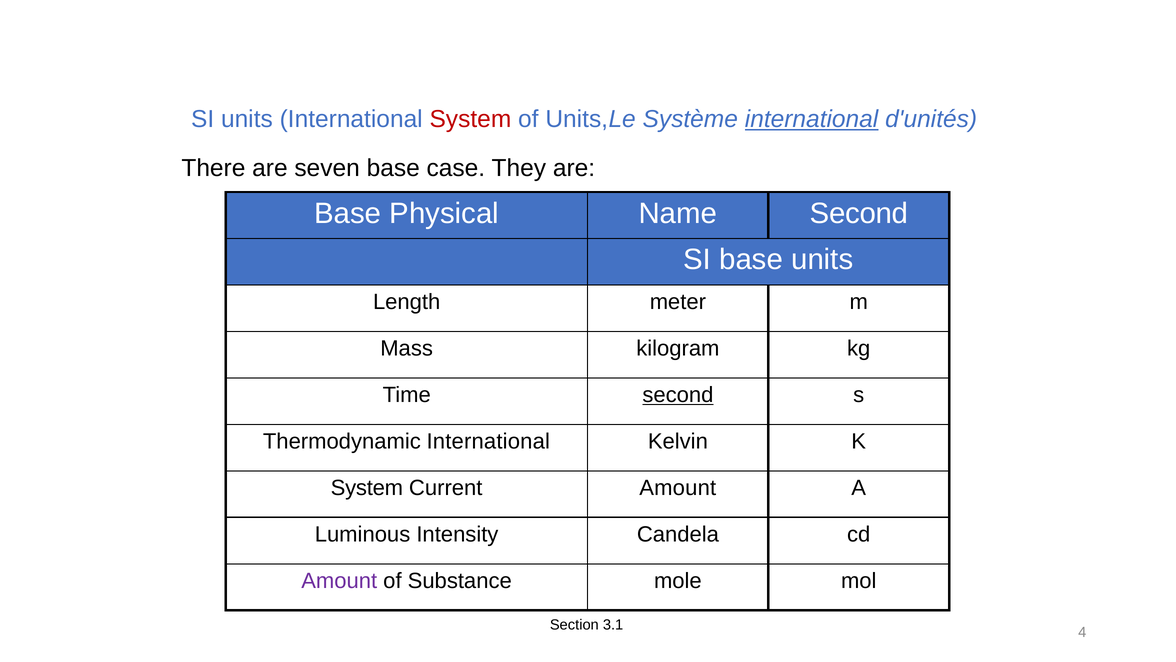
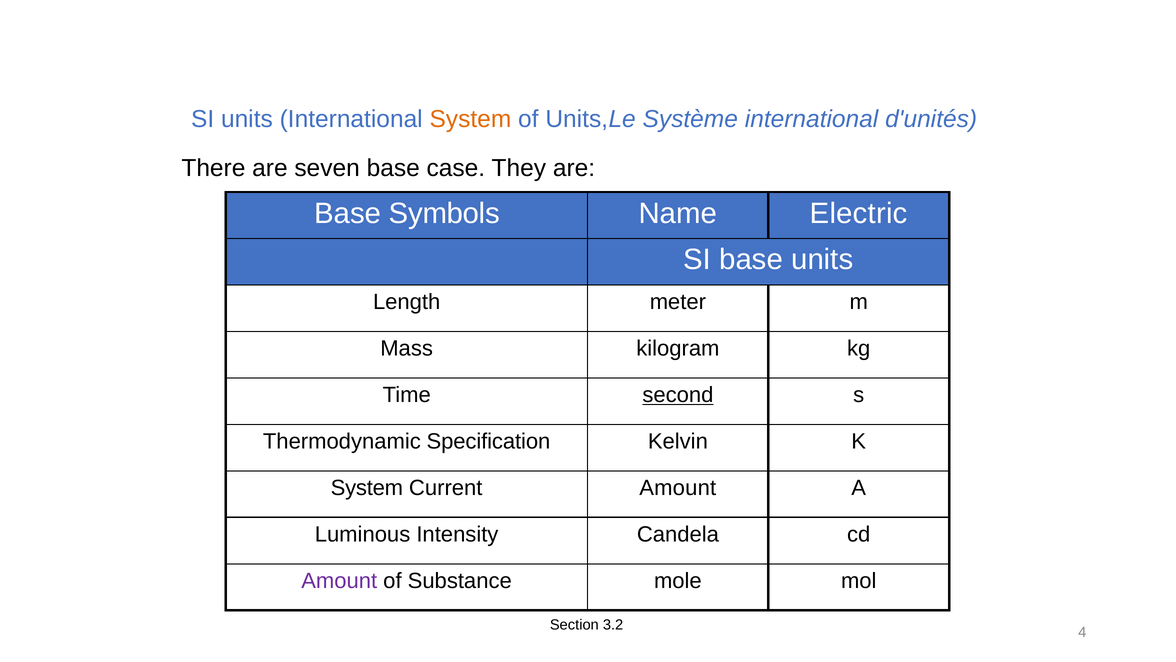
System colour: red -> orange (470, 119)
international underline: present -> none (812, 119)
Physical: Physical -> Symbols (444, 213)
Name Second: Second -> Electric (859, 213)
Thermodynamic International: International -> Specification (488, 441)
3.1: 3.1 -> 3.2 (613, 624)
